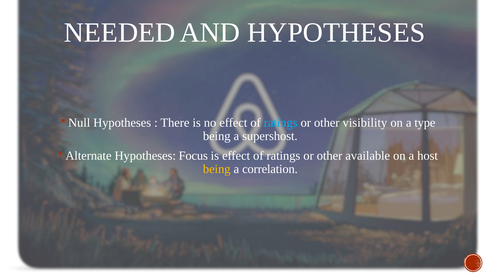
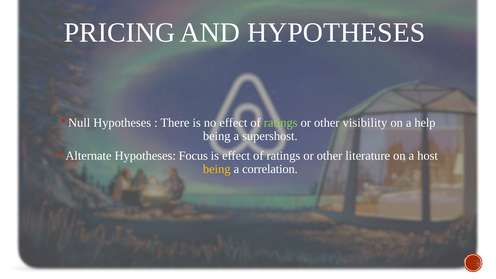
NEEDED: NEEDED -> PRICING (120, 33)
ratings colour: light blue -> light green (281, 123)
type: type -> help (425, 123)
available: available -> literature (368, 156)
